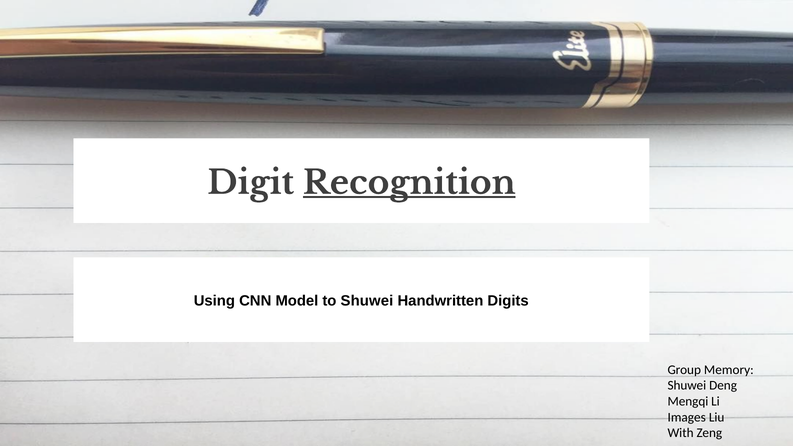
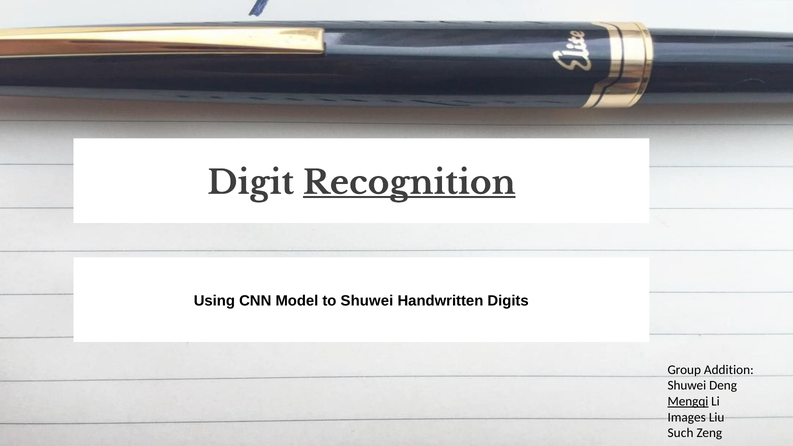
Memory: Memory -> Addition (729, 370)
Mengqi underline: none -> present (688, 401)
With: With -> Such (680, 433)
